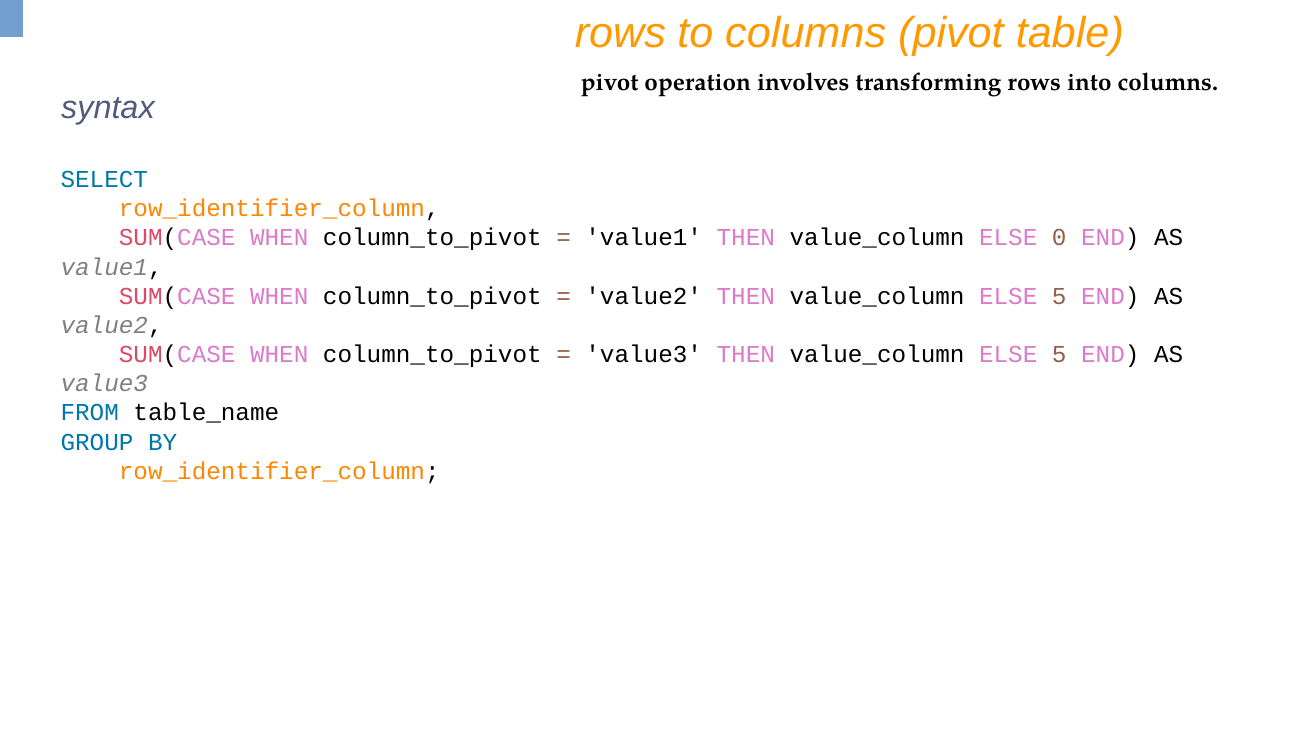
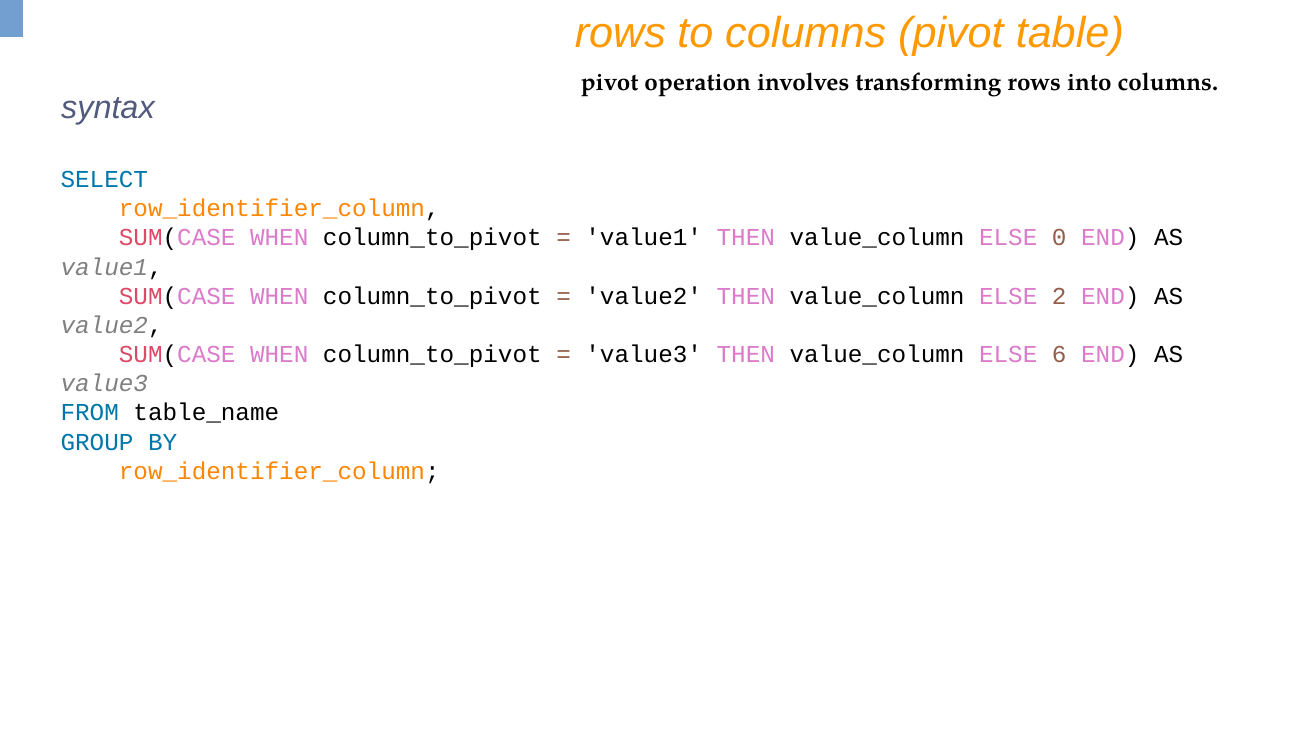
5: 5 -> 2 (1059, 296)
5: 5 -> 6 (1059, 355)
